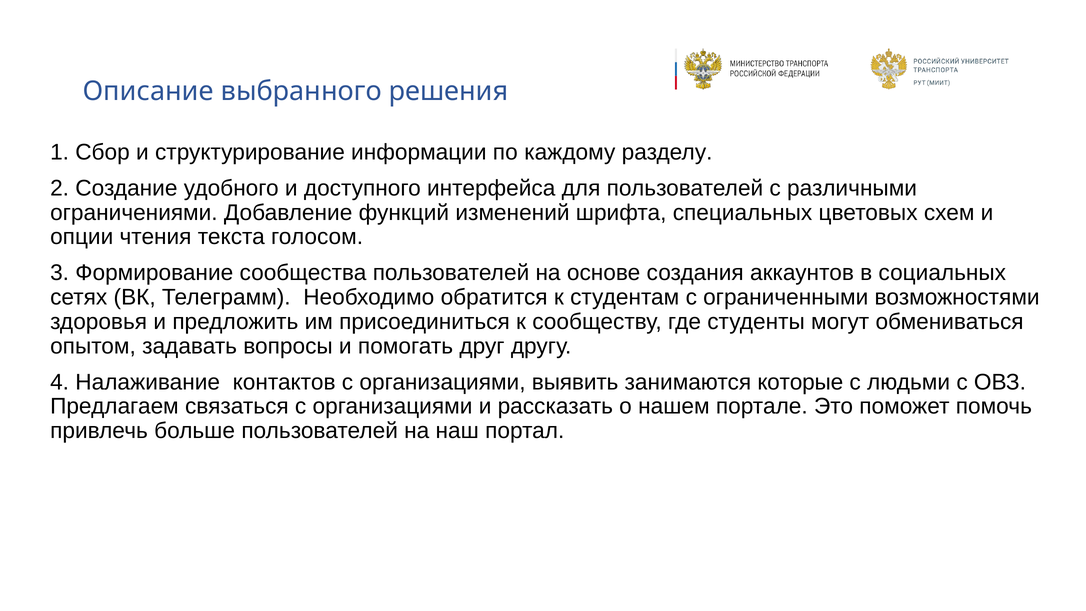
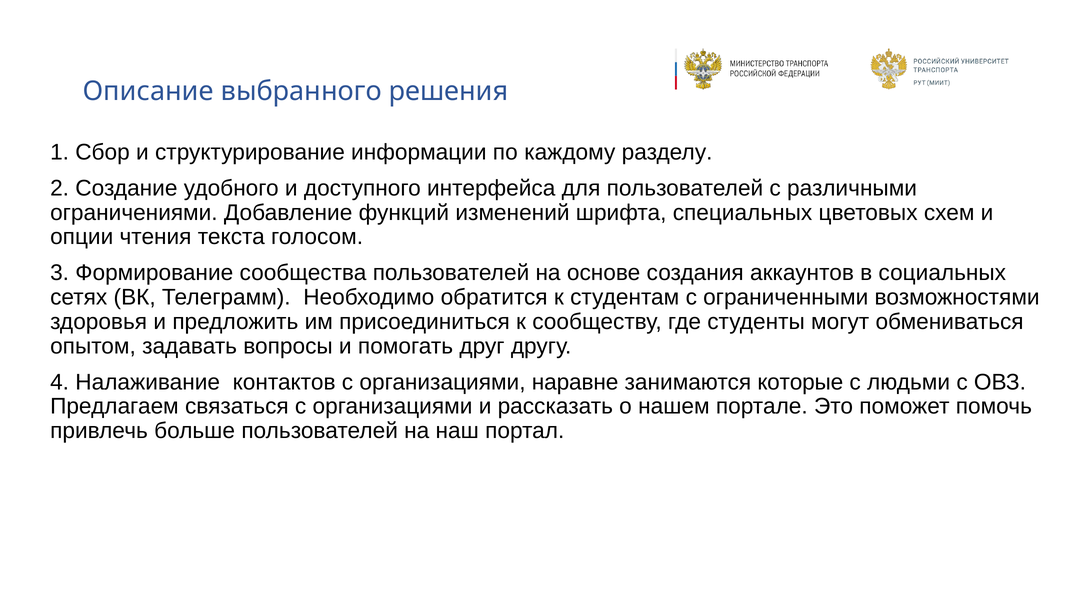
выявить: выявить -> наравне (575, 382)
